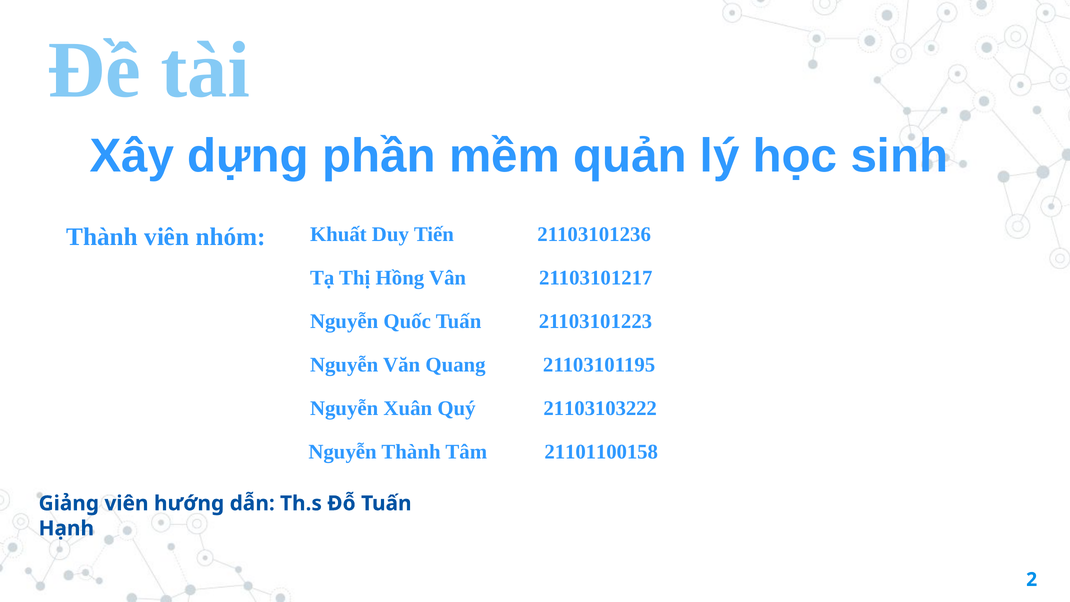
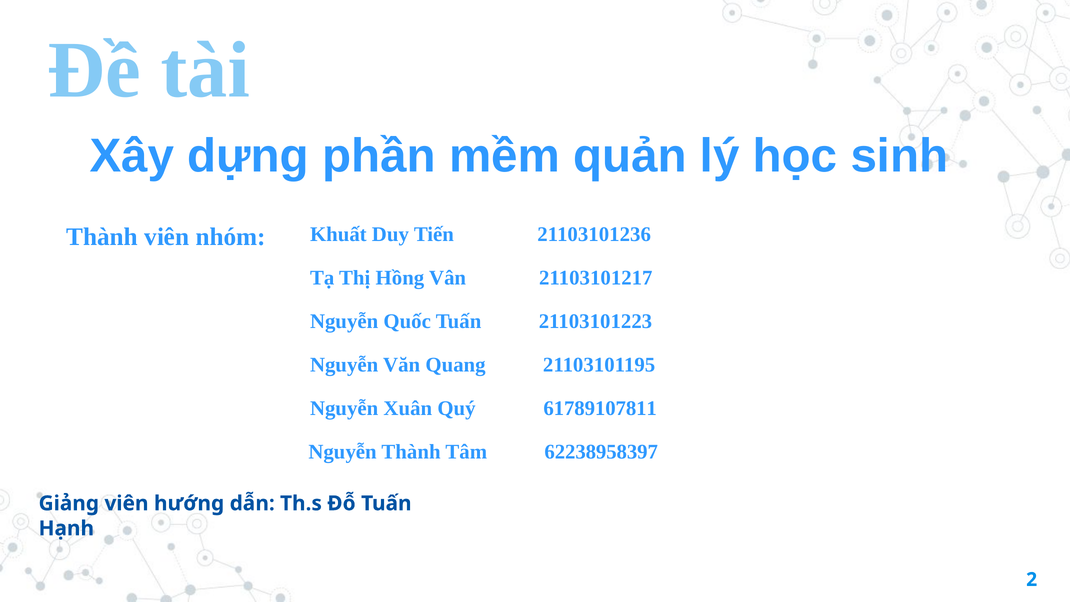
21103103222: 21103103222 -> 61789107811 (600, 408)
21101100158: 21101100158 -> 62238958397 (601, 452)
